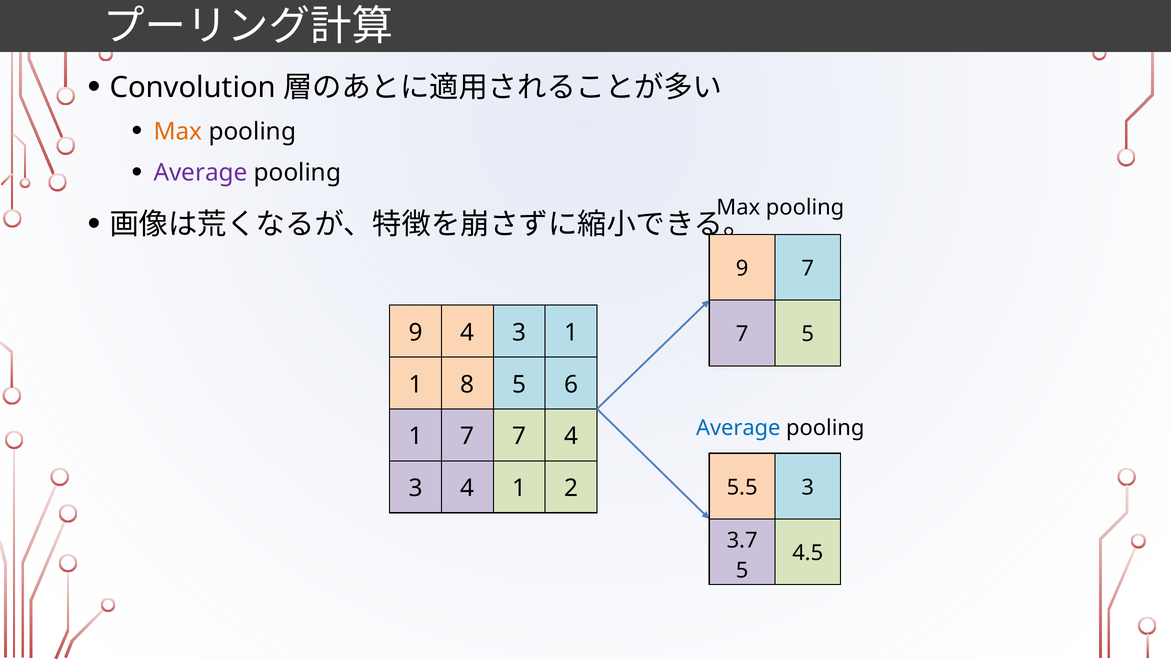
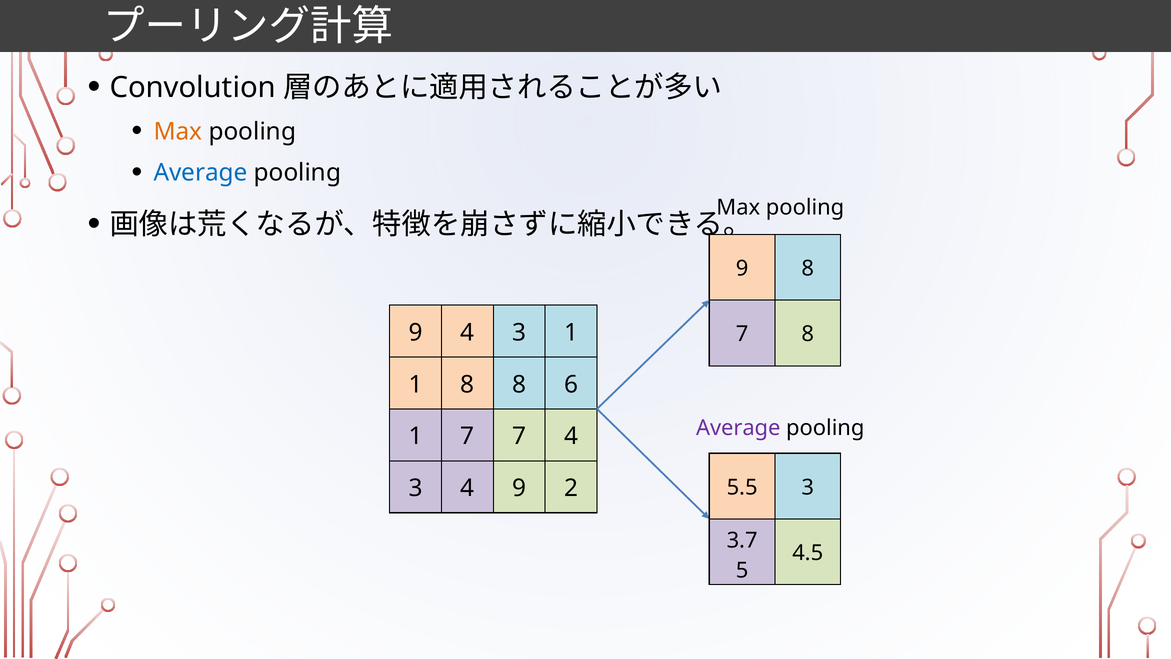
Average colour: purple -> blue (200, 173)
9 7: 7 -> 8 (808, 268)
7 5: 5 -> 8 (808, 334)
8 5: 5 -> 8 (519, 384)
Average colour: blue -> purple (738, 428)
4 1: 1 -> 9 (519, 488)
